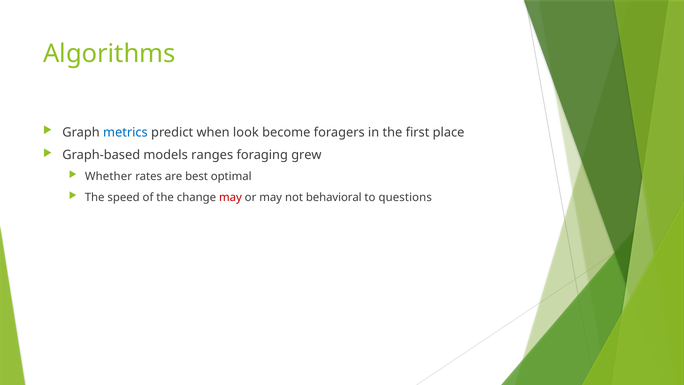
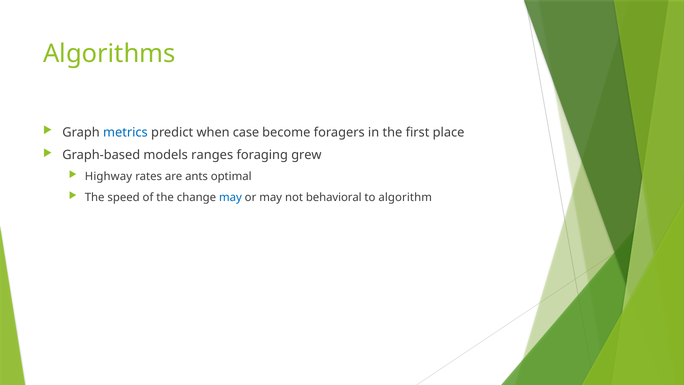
look: look -> case (246, 132)
Whether: Whether -> Highway (108, 176)
best: best -> ants (197, 176)
may colour: red -> blue (230, 197)
questions: questions -> algorithm (405, 197)
